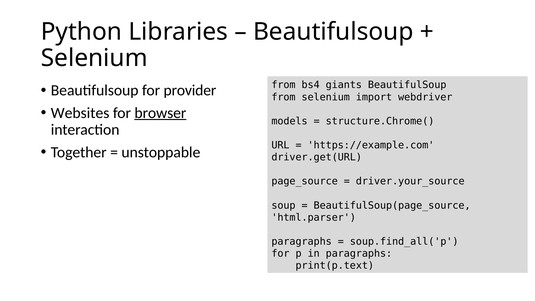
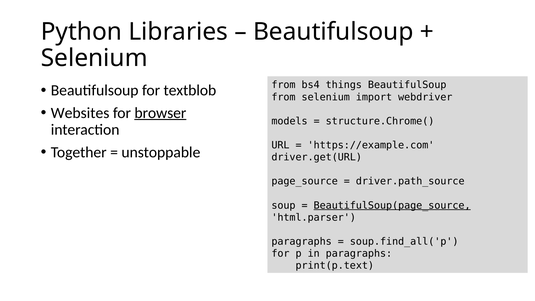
giants: giants -> things (344, 85)
provider: provider -> textblob (190, 90)
driver.your_source: driver.your_source -> driver.path_source (410, 181)
BeautifulSoup(page_source underline: none -> present (392, 205)
